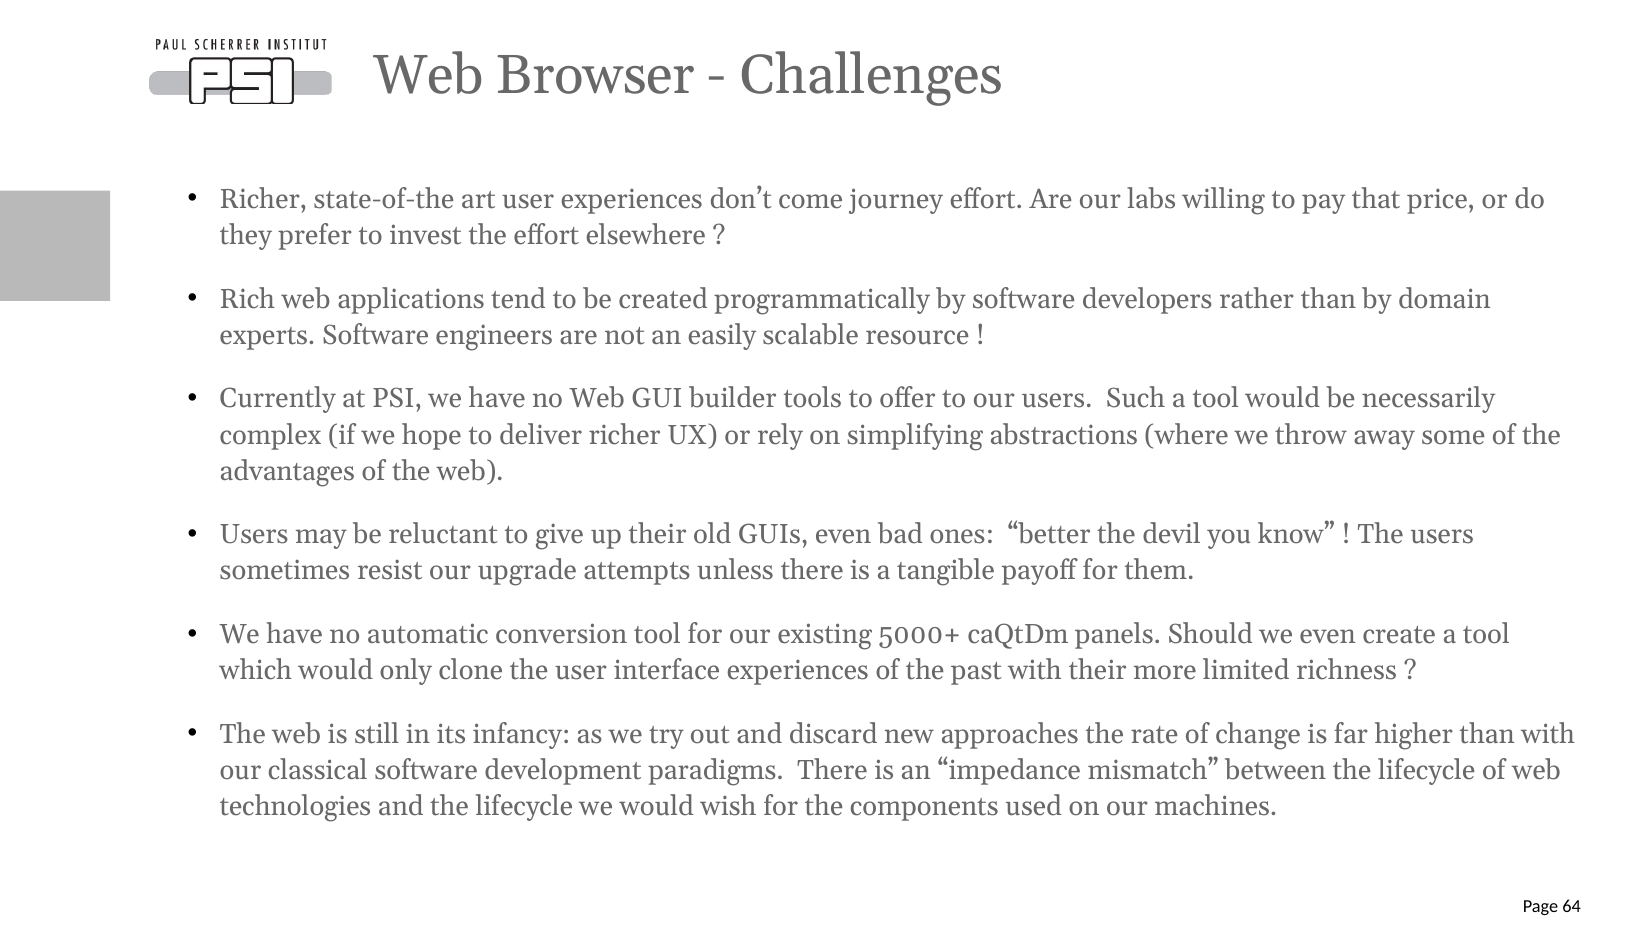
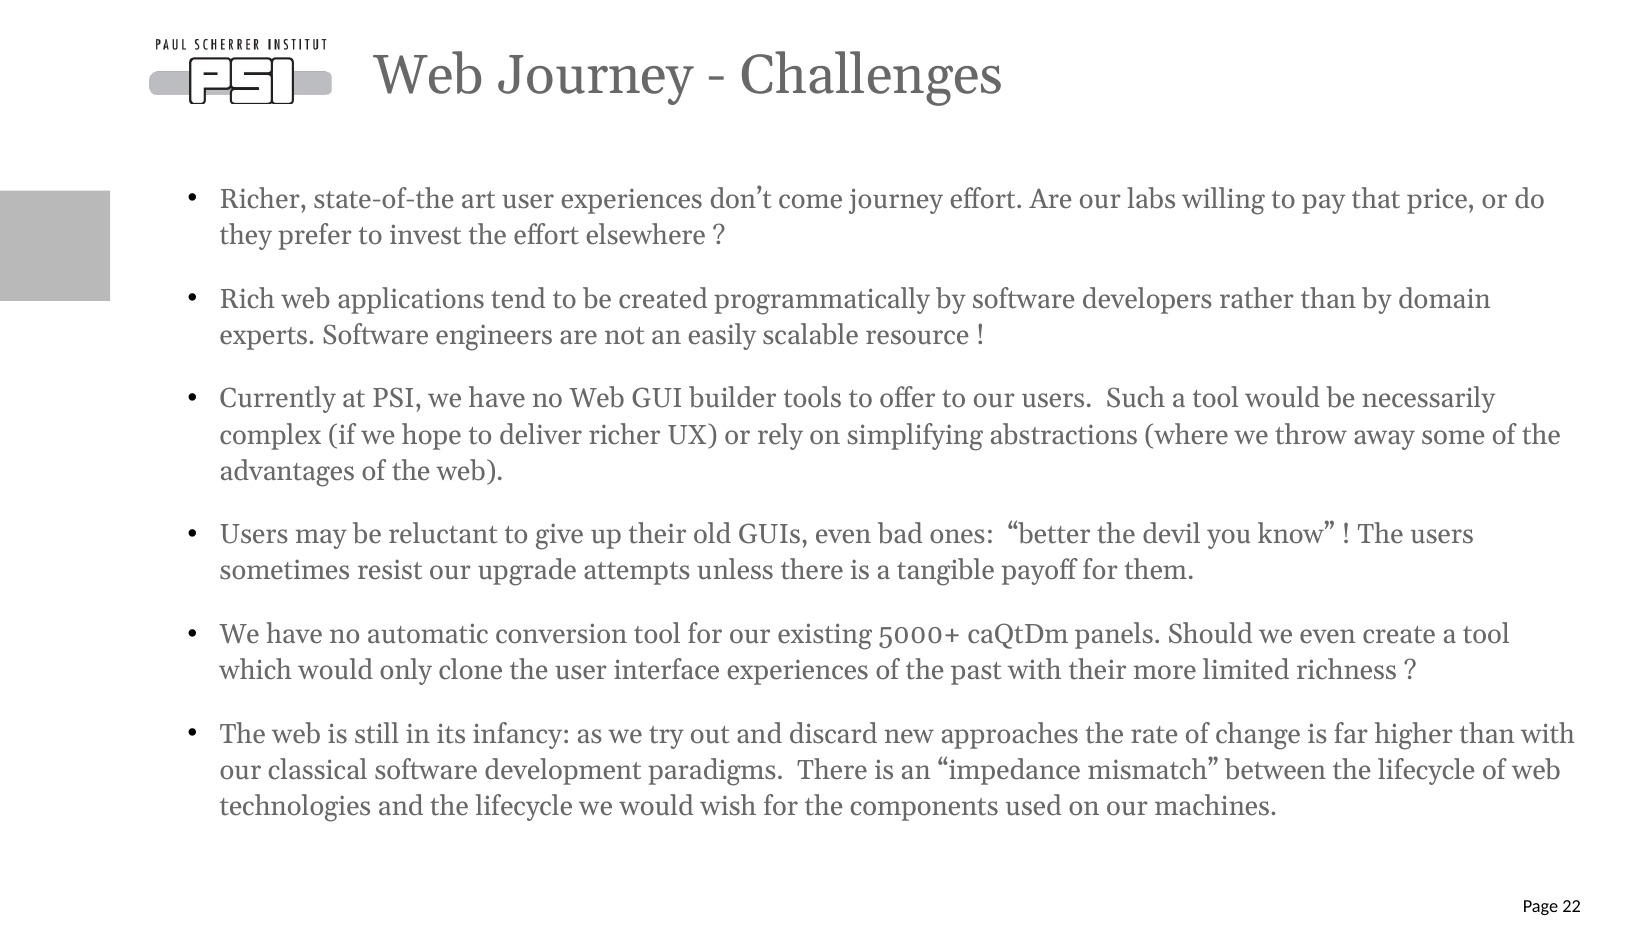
Web Browser: Browser -> Journey (596, 76)
64: 64 -> 22 (1572, 907)
